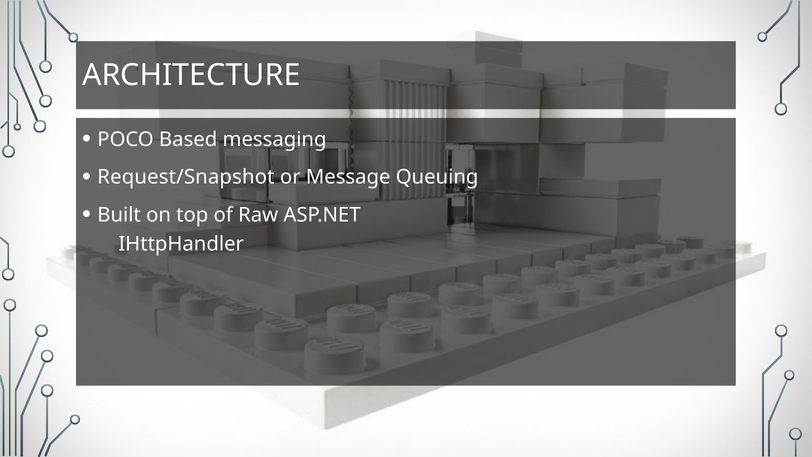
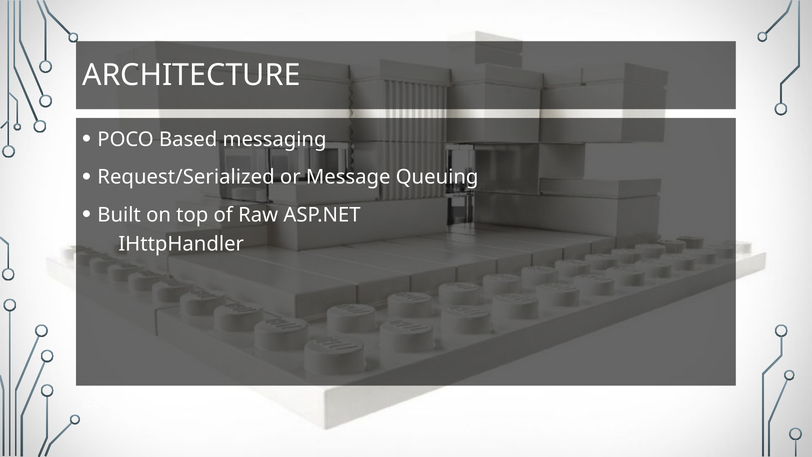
Request/Snapshot: Request/Snapshot -> Request/Serialized (186, 177)
